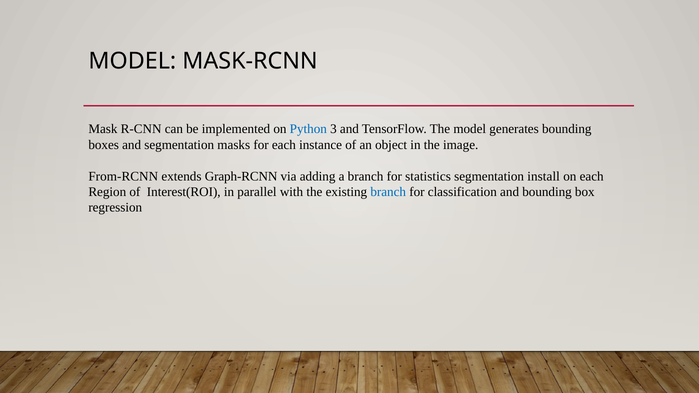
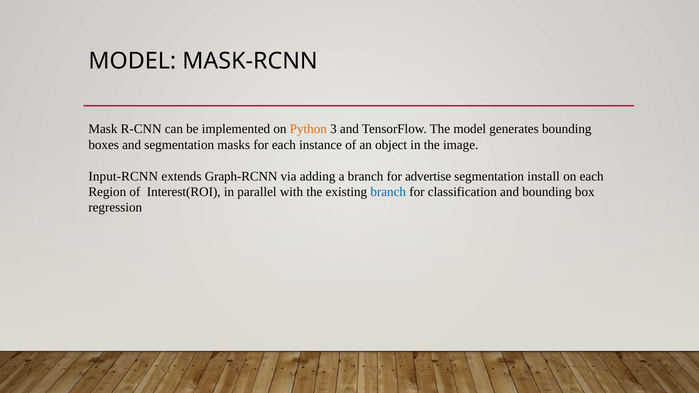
Python colour: blue -> orange (308, 129)
From-RCNN: From-RCNN -> Input-RCNN (123, 176)
statistics: statistics -> advertise (428, 176)
